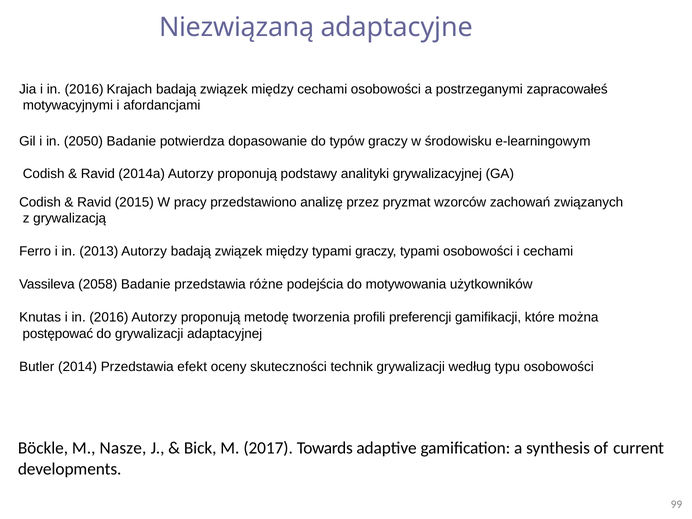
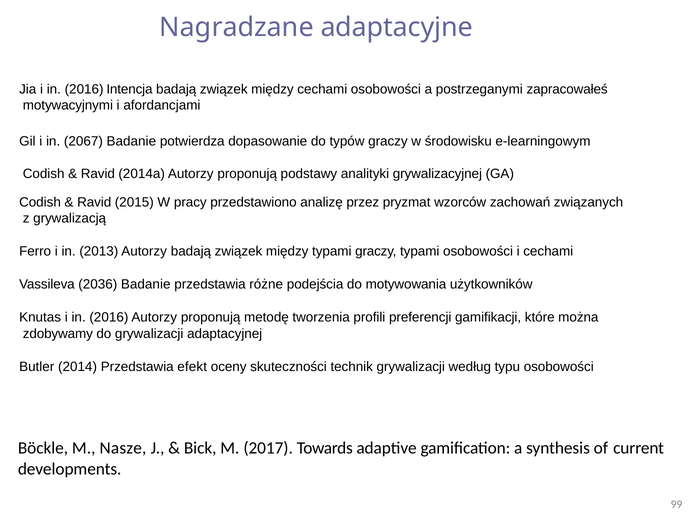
Niezwiązaną: Niezwiązaną -> Nagradzane (237, 27)
Krajach: Krajach -> Intencja (129, 89)
2050: 2050 -> 2067 (83, 141)
2058: 2058 -> 2036 (98, 284)
postępować: postępować -> zdobywamy (58, 334)
